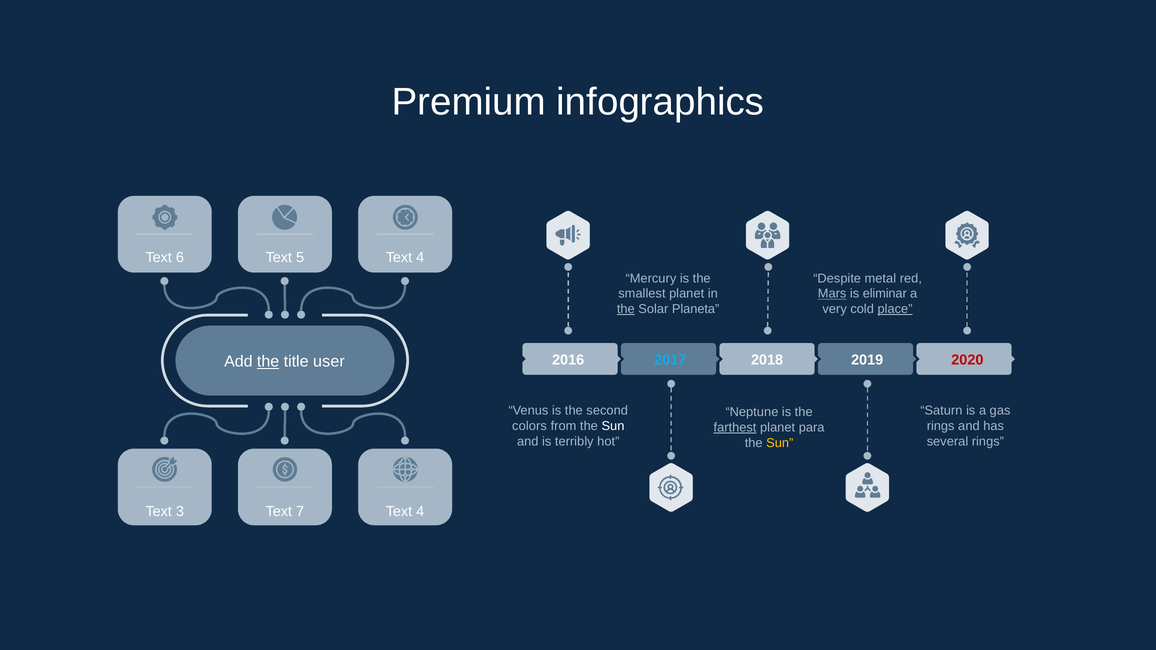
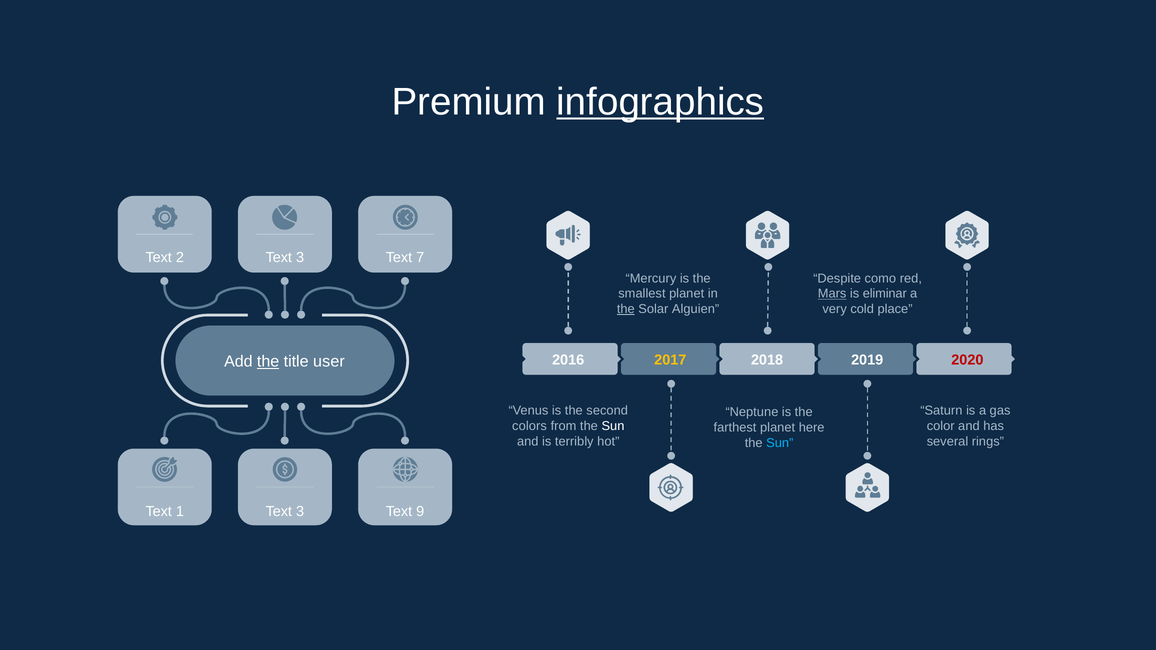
infographics underline: none -> present (660, 102)
6: 6 -> 2 (180, 258)
5: 5 -> 3 (300, 257)
4: 4 -> 7 (420, 257)
metal: metal -> como (880, 278)
Planeta: Planeta -> Alguien (696, 309)
place underline: present -> none (895, 309)
2017 colour: light blue -> yellow (670, 360)
rings: rings -> color (941, 426)
farthest underline: present -> none (735, 428)
para: para -> here (812, 428)
Sun colour: yellow -> light blue (780, 443)
3: 3 -> 1 (180, 512)
7: 7 -> 3 (300, 512)
4: 4 -> 9 (420, 512)
